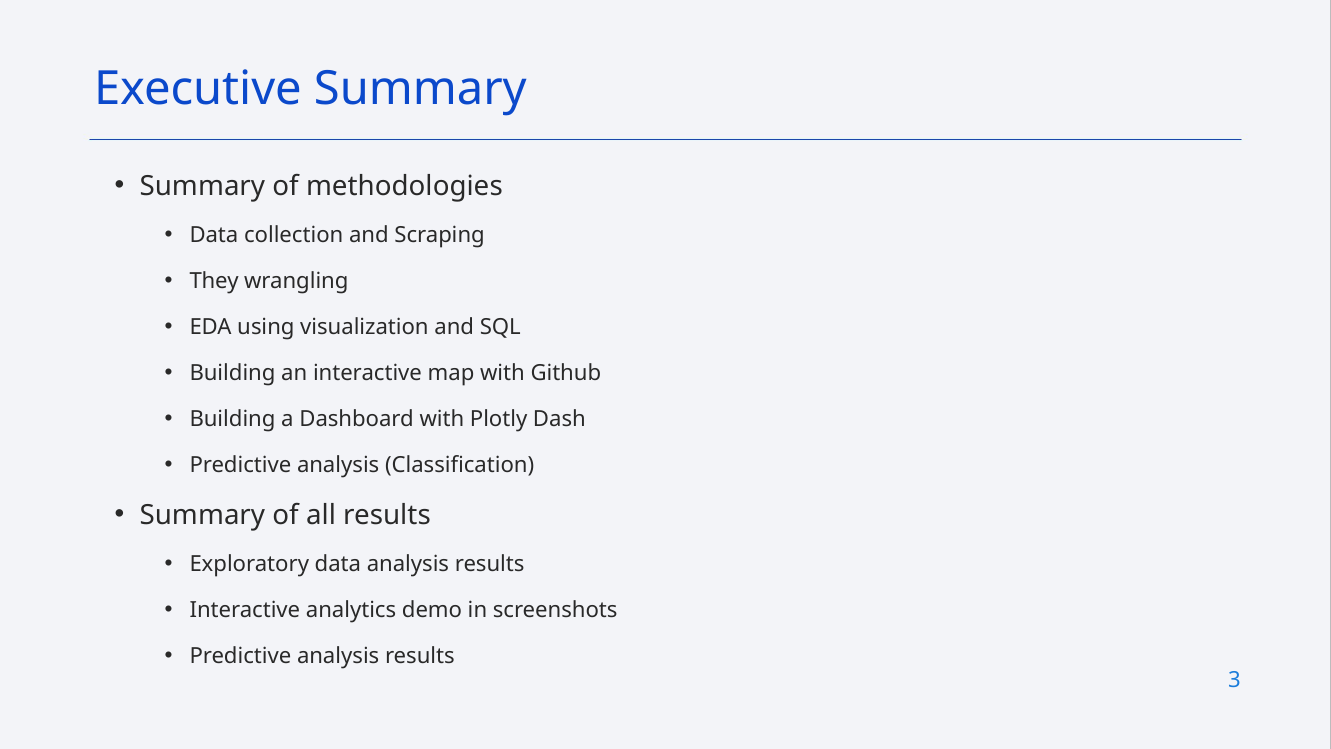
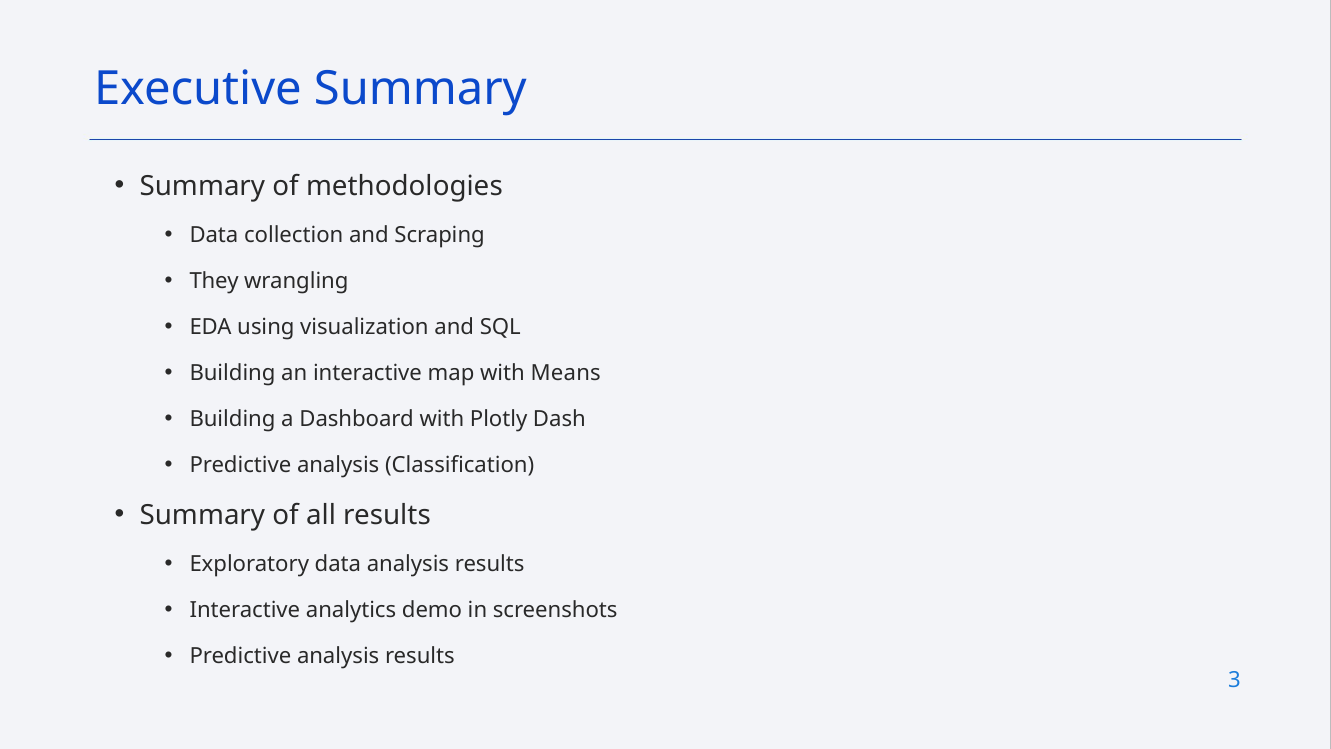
Github: Github -> Means (566, 373)
